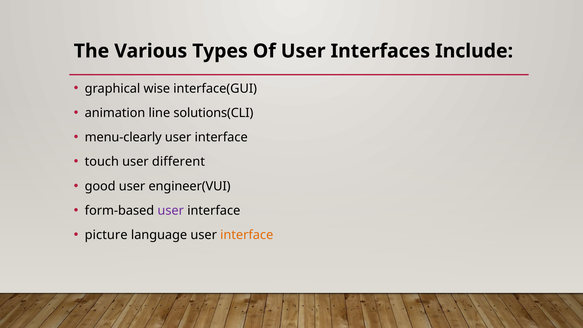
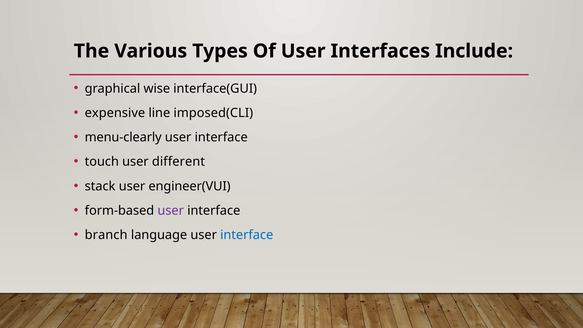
animation: animation -> expensive (115, 113)
solutions(CLI: solutions(CLI -> imposed(CLI (213, 113)
good: good -> stack (100, 186)
picture: picture -> branch (106, 235)
interface colour: orange -> blue (247, 235)
